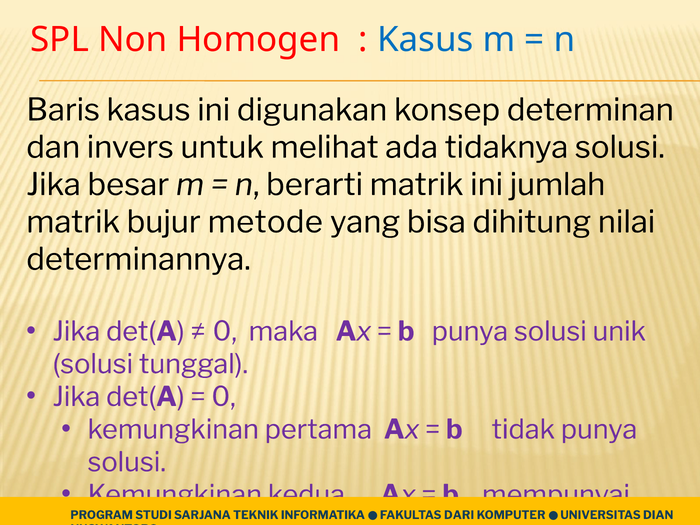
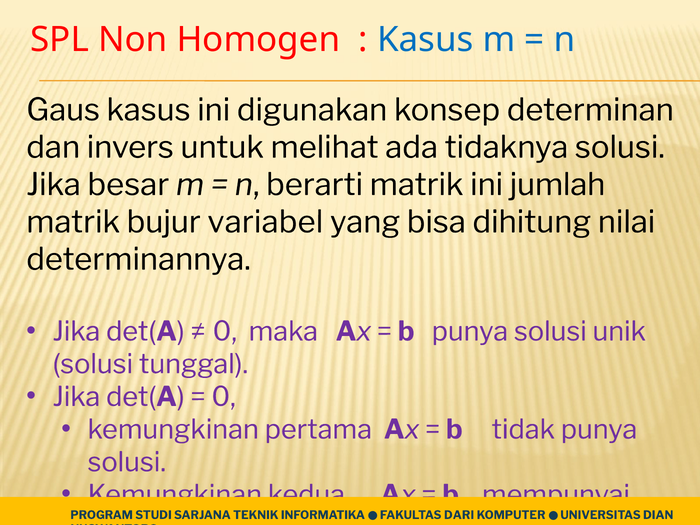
Baris: Baris -> Gaus (63, 110)
metode: metode -> variabel (265, 222)
